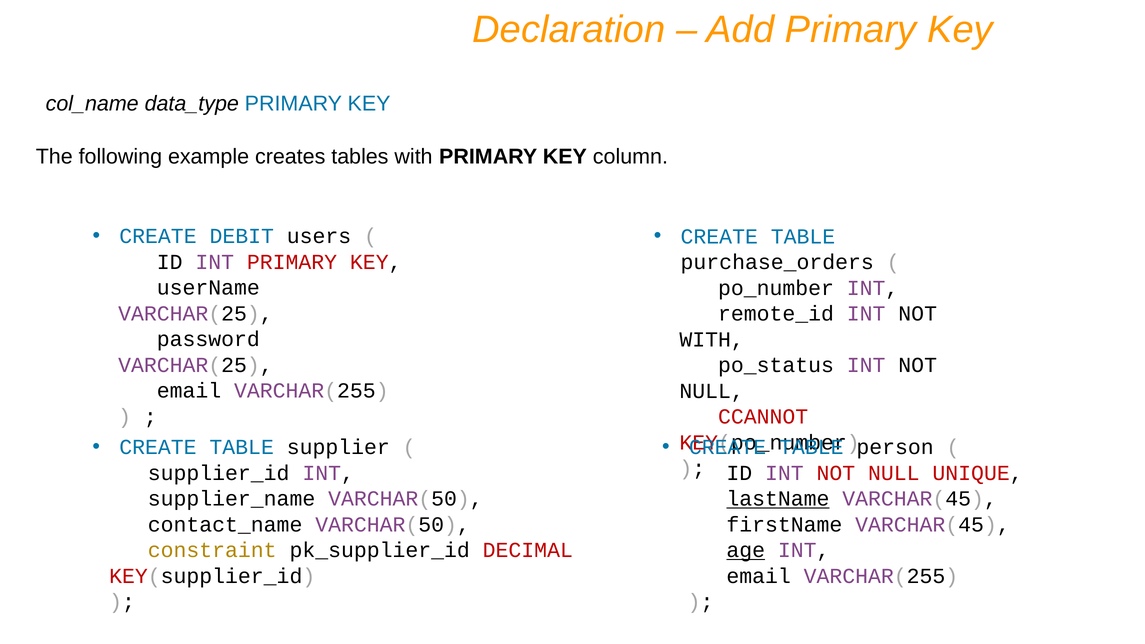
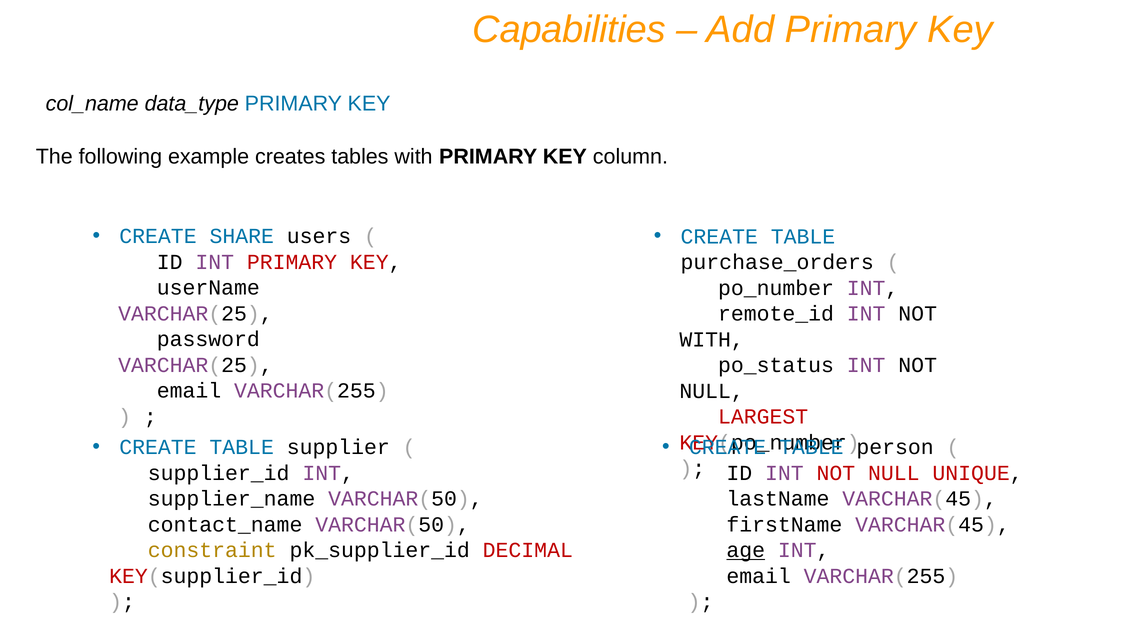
Declaration: Declaration -> Capabilities (569, 30)
DEBIT: DEBIT -> SHARE (242, 236)
CCANNOT: CCANNOT -> LARGEST (763, 417)
lastName underline: present -> none (778, 499)
